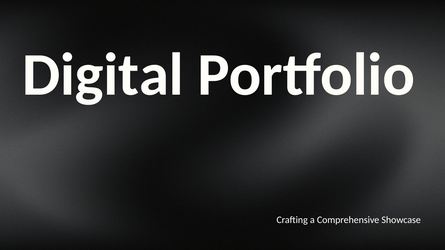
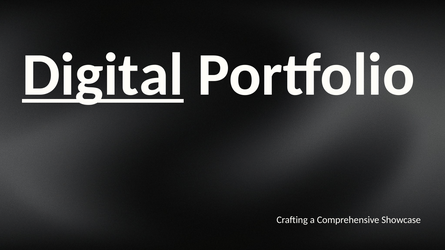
Digital underline: none -> present (103, 75)
